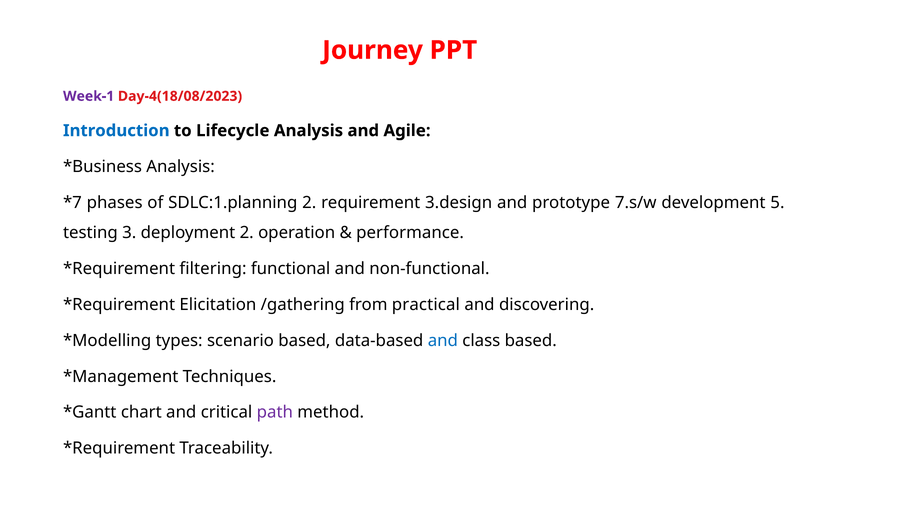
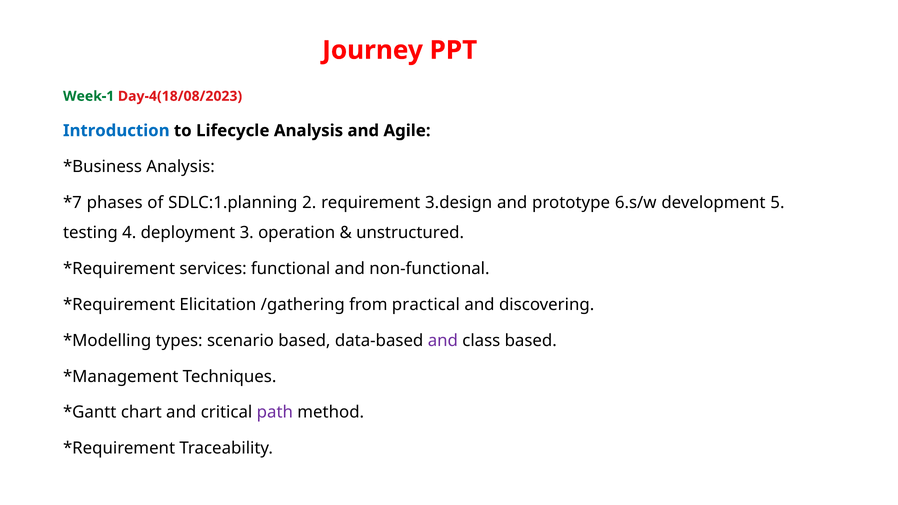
Week-1 colour: purple -> green (89, 96)
7.s/w: 7.s/w -> 6.s/w (636, 203)
3: 3 -> 4 (129, 233)
deployment 2: 2 -> 3 (247, 233)
performance: performance -> unstructured (410, 233)
filtering: filtering -> services (213, 269)
and colour: blue -> purple (443, 341)
